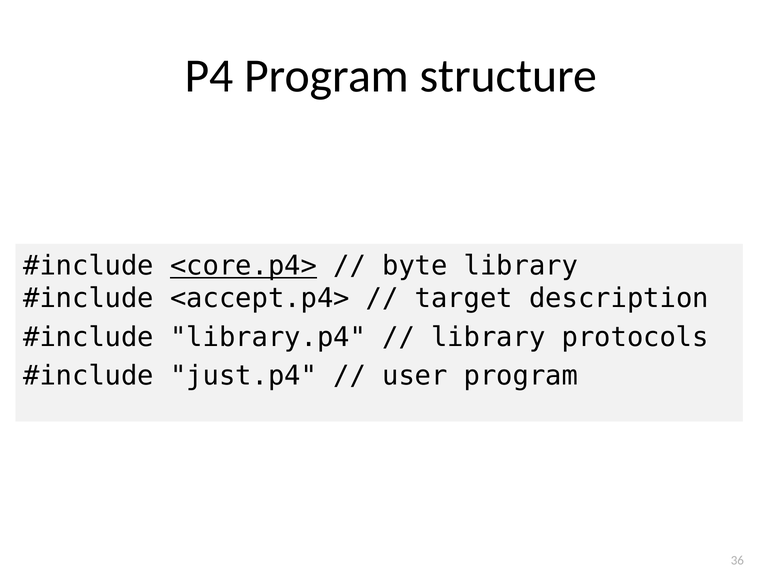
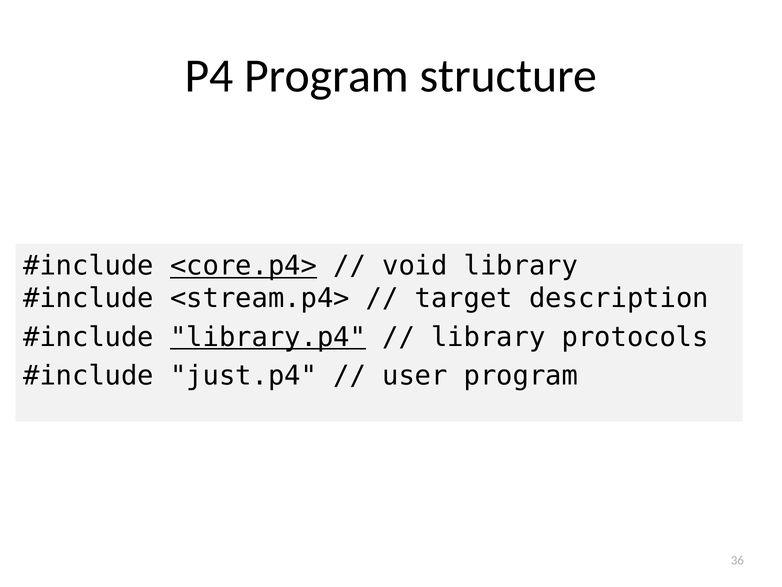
byte: byte -> void (415, 266)
<accept.p4>: <accept.p4> -> <stream.p4> (260, 298)
library.p4 underline: none -> present (268, 337)
